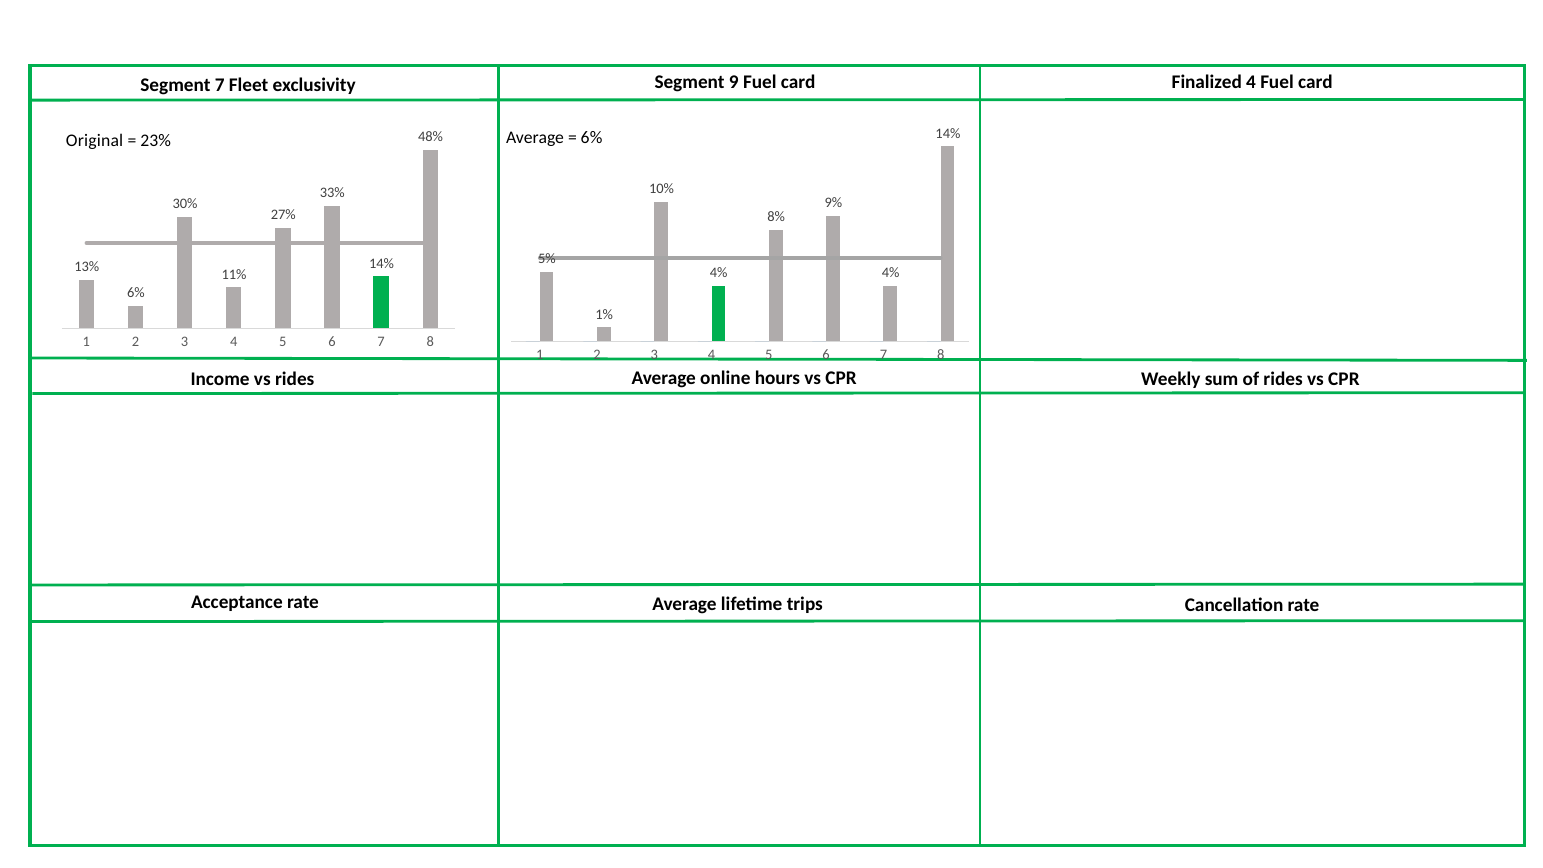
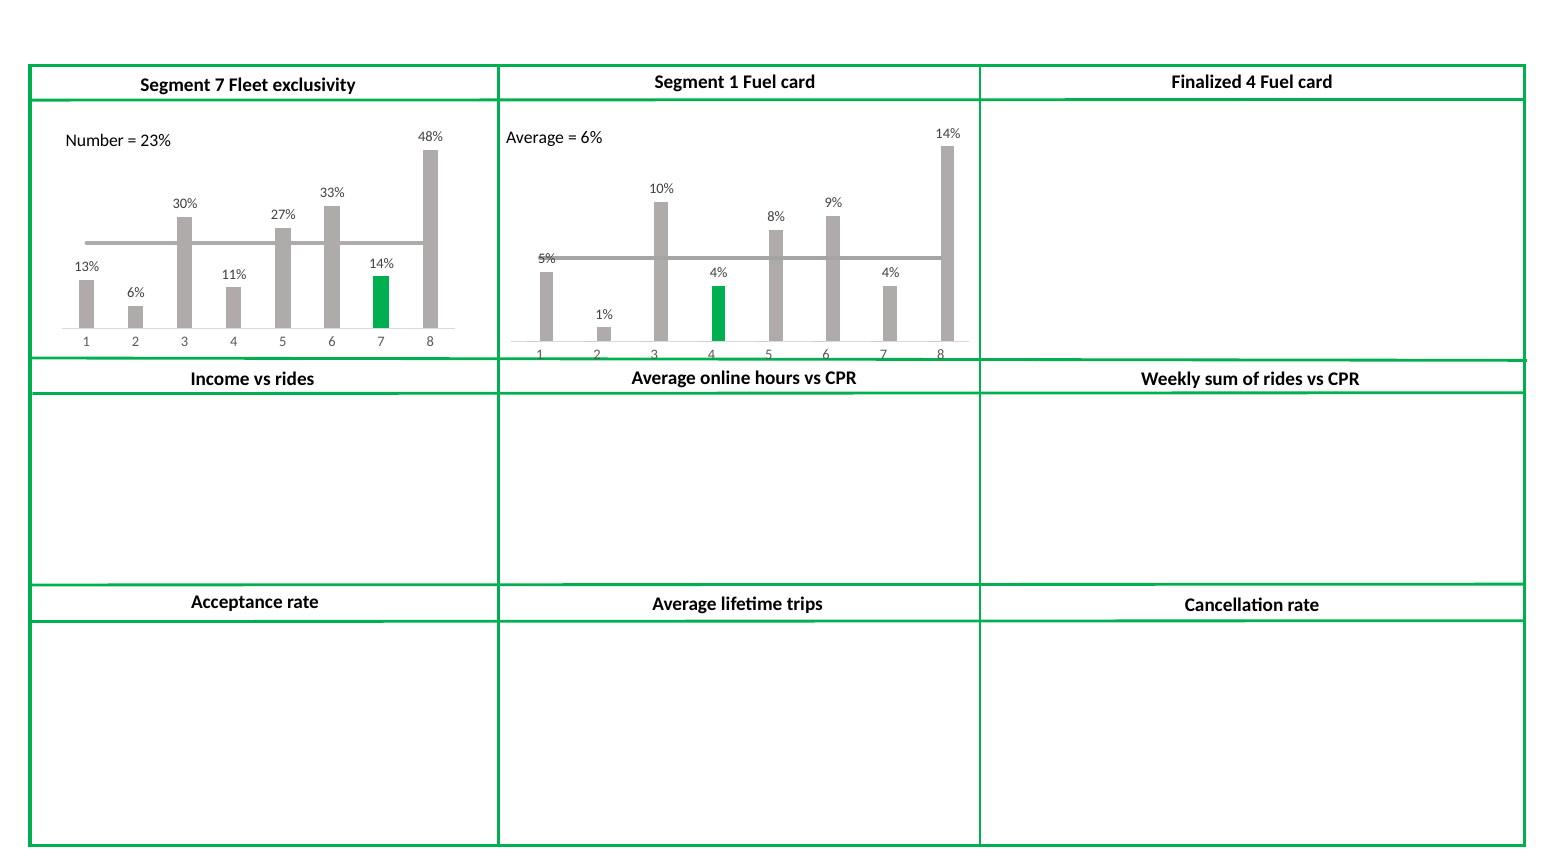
Segment 9: 9 -> 1 (734, 82)
Original: Original -> Number (95, 140)
